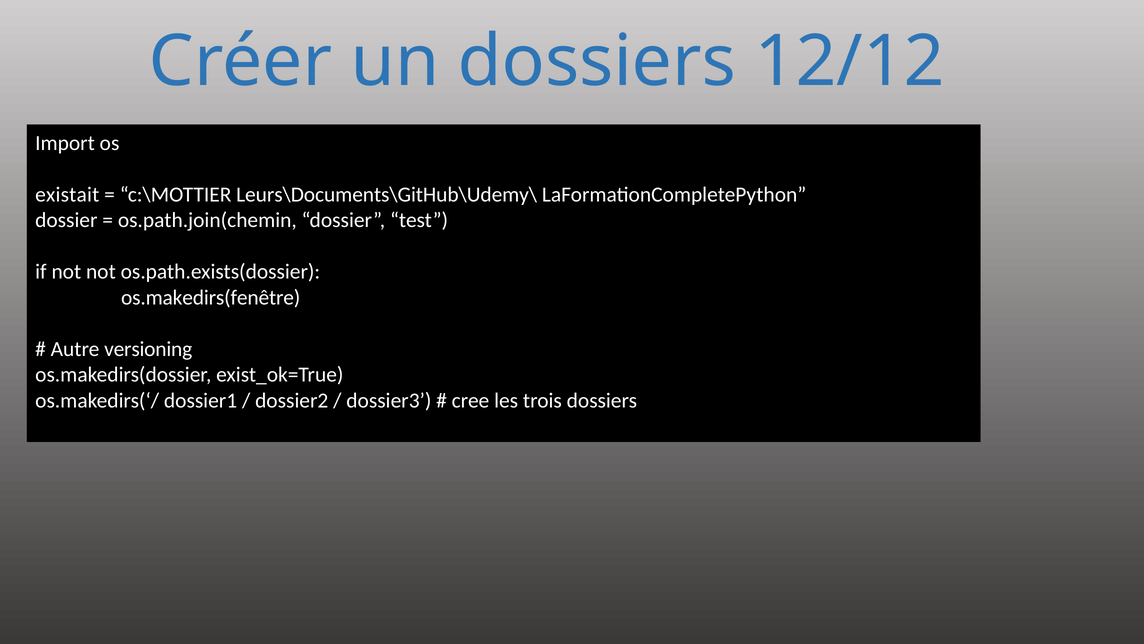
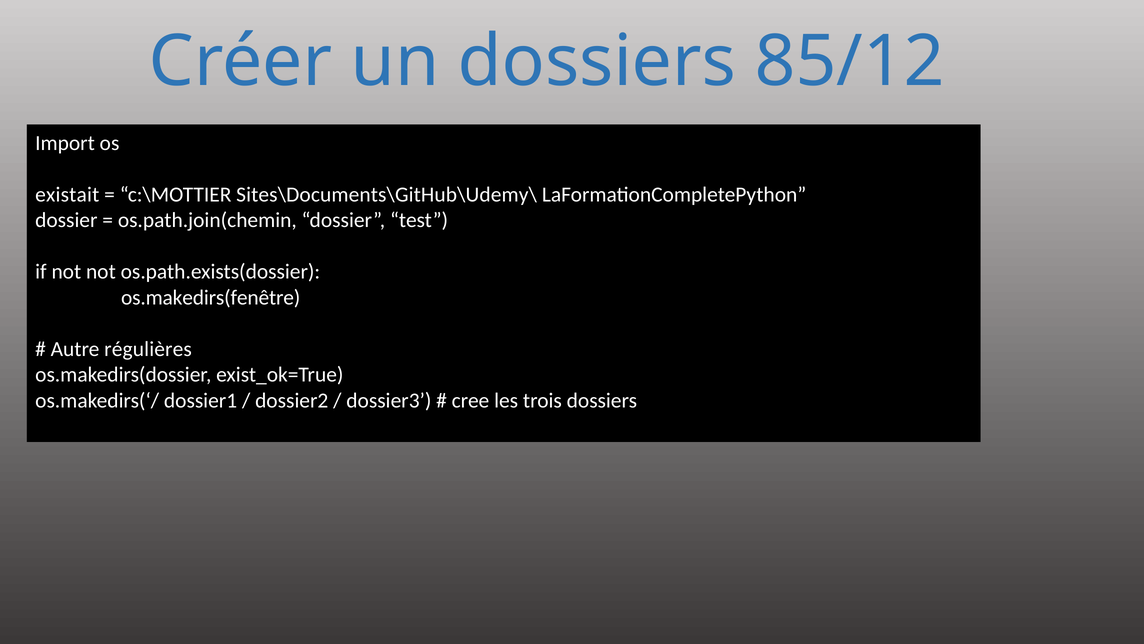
12/12: 12/12 -> 85/12 (850, 62)
Leurs\Documents\GitHub\Udemy\: Leurs\Documents\GitHub\Udemy\ -> Sites\Documents\GitHub\Udemy\ (387, 194)
versioning: versioning -> régulières (148, 349)
